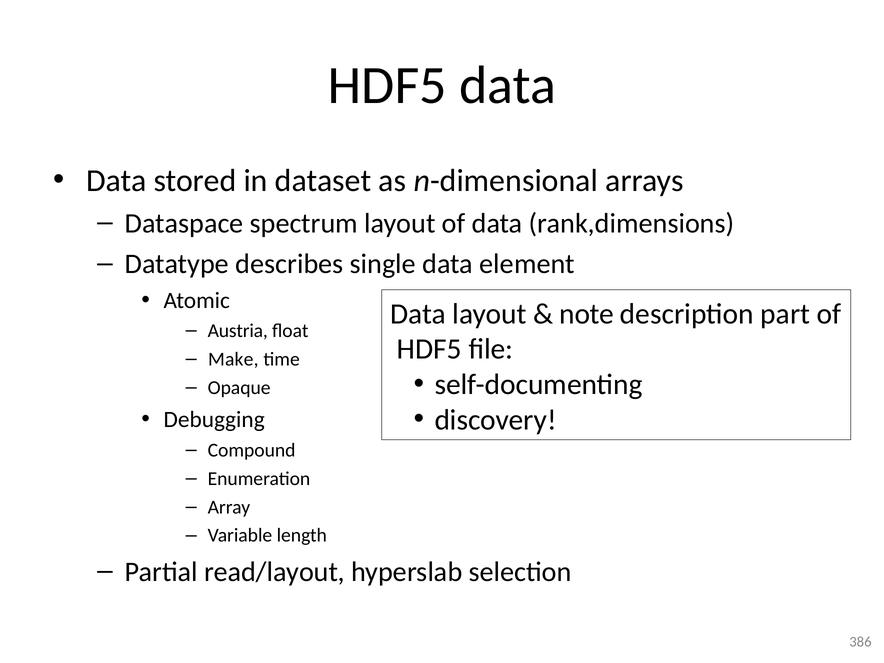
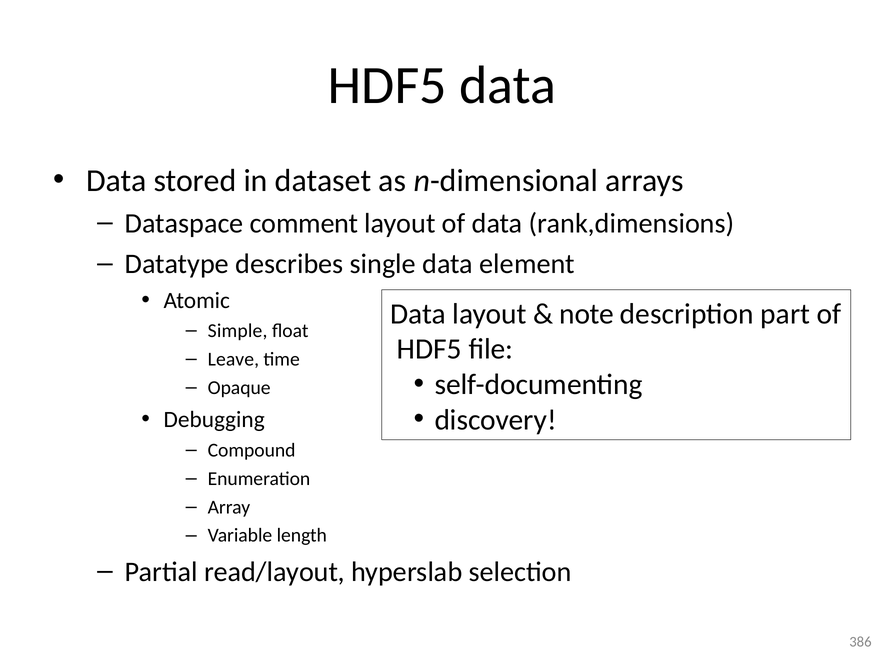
spectrum: spectrum -> comment (304, 223)
Austria: Austria -> Simple (238, 331)
Make: Make -> Leave (233, 359)
